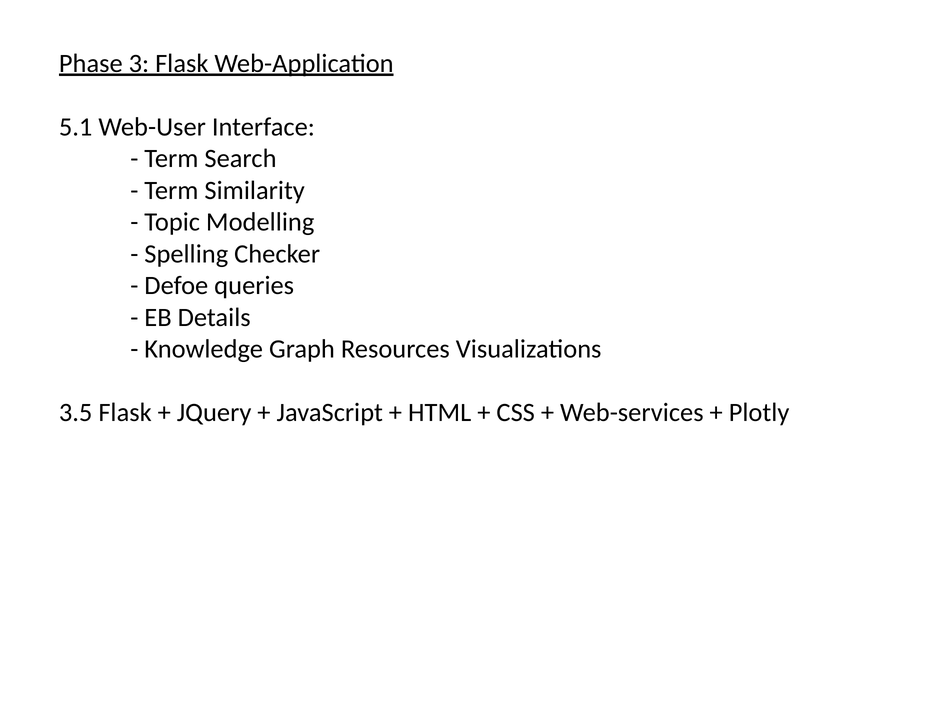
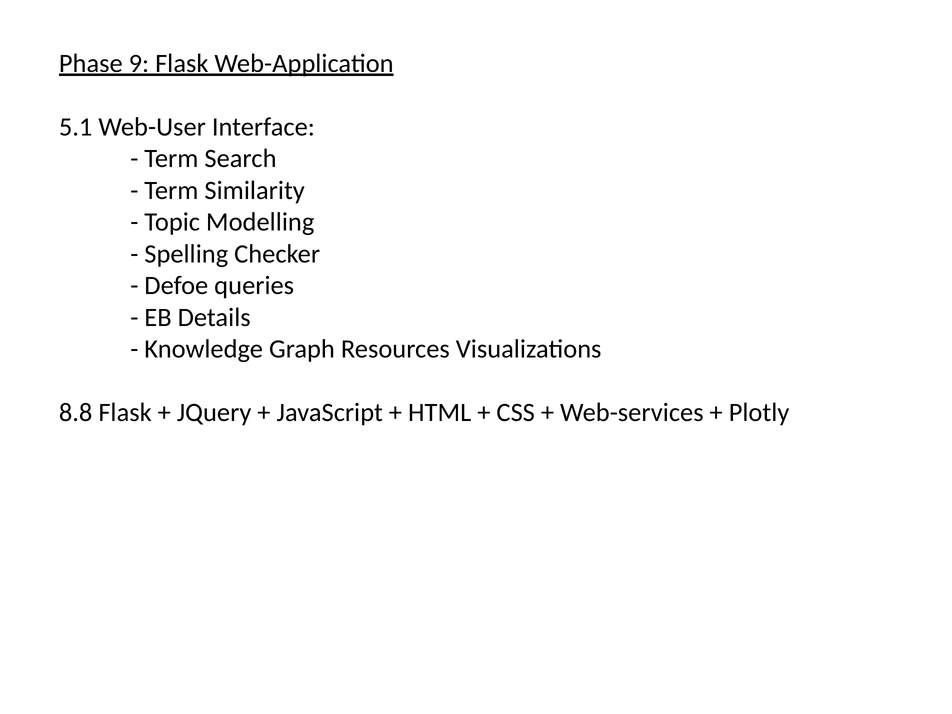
3: 3 -> 9 (139, 63)
3.5: 3.5 -> 8.8 (76, 413)
